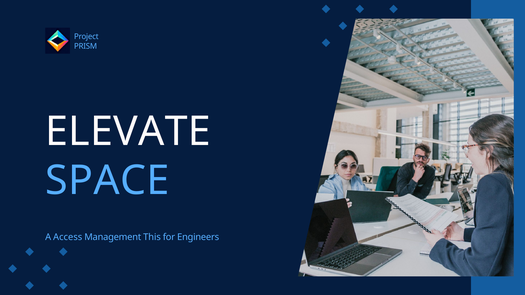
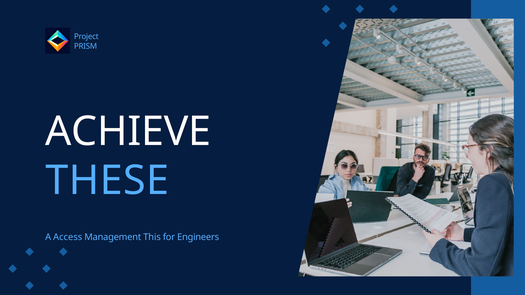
ELEVATE: ELEVATE -> ACHIEVE (128, 132)
SPACE: SPACE -> THESE (107, 181)
